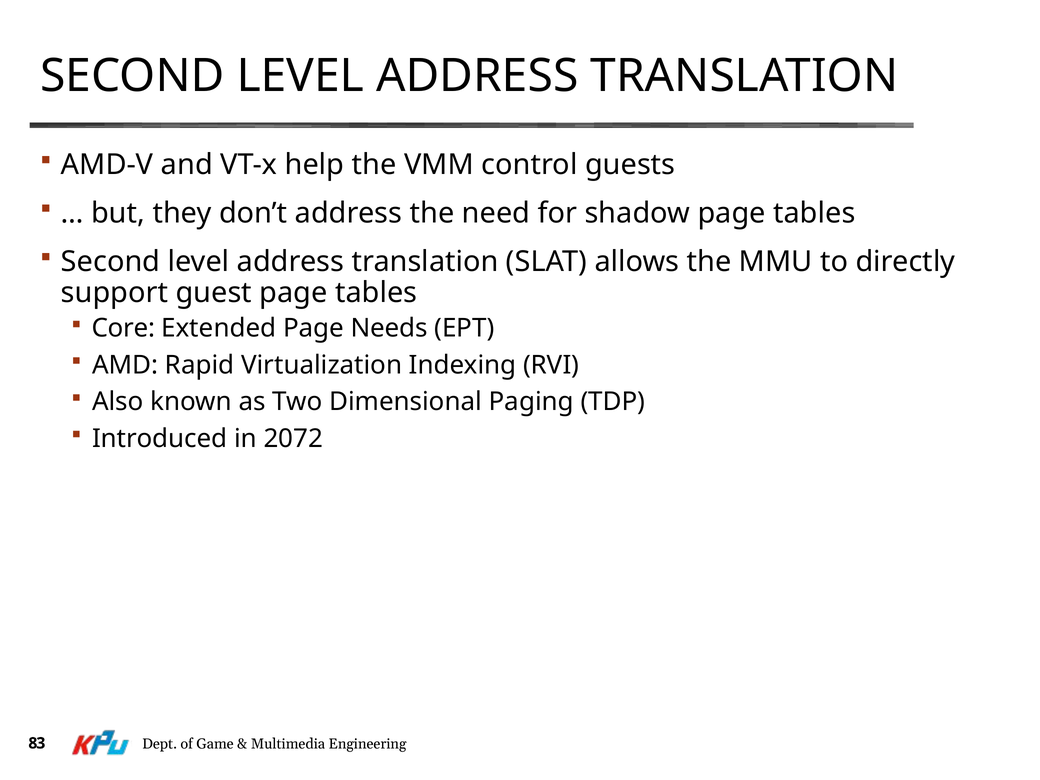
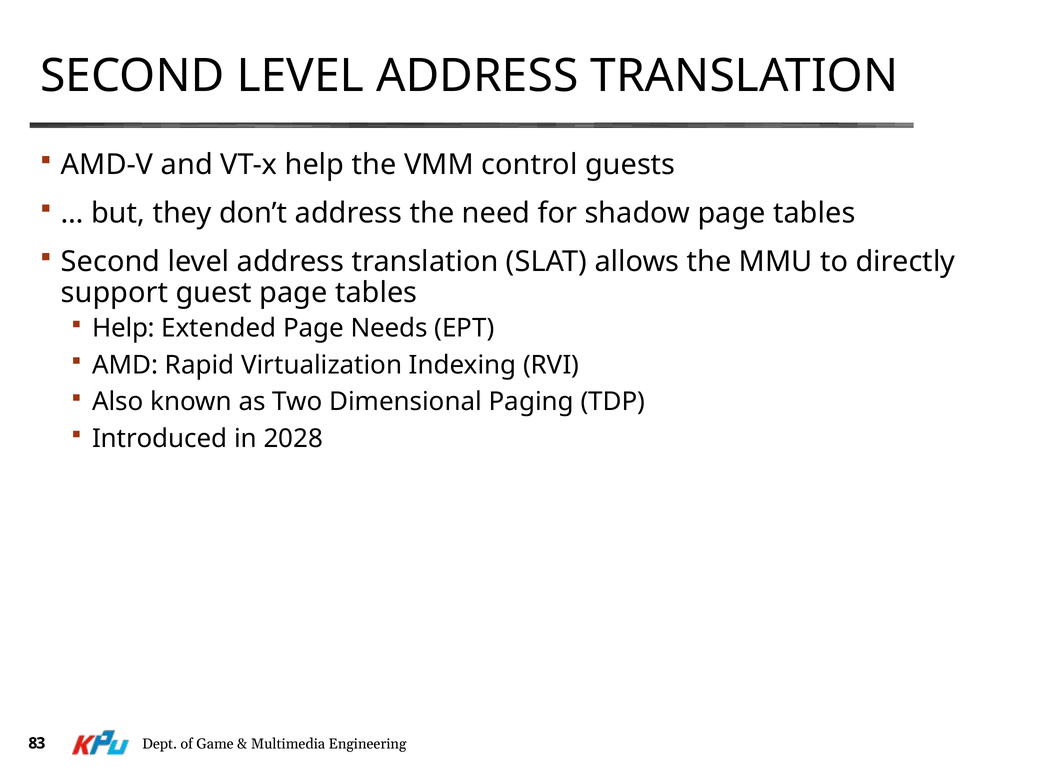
Core: Core -> Help (124, 328)
2072: 2072 -> 2028 (293, 439)
